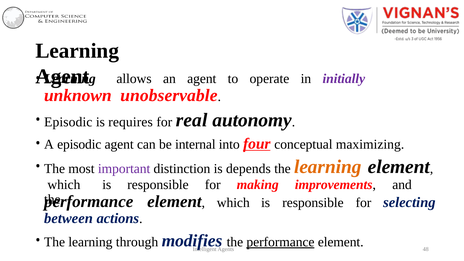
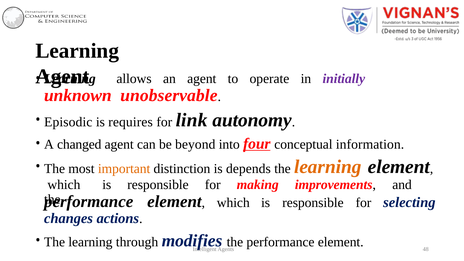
real: real -> link (192, 120)
A episodic: episodic -> changed (79, 144)
internal: internal -> beyond (195, 144)
maximizing: maximizing -> information (370, 144)
important colour: purple -> orange (124, 169)
between: between -> changes (69, 218)
performance underline: present -> none (280, 242)
